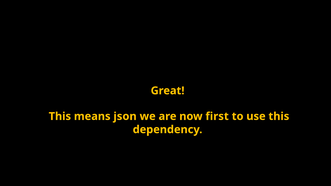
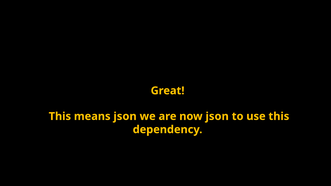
now first: first -> json (217, 116)
